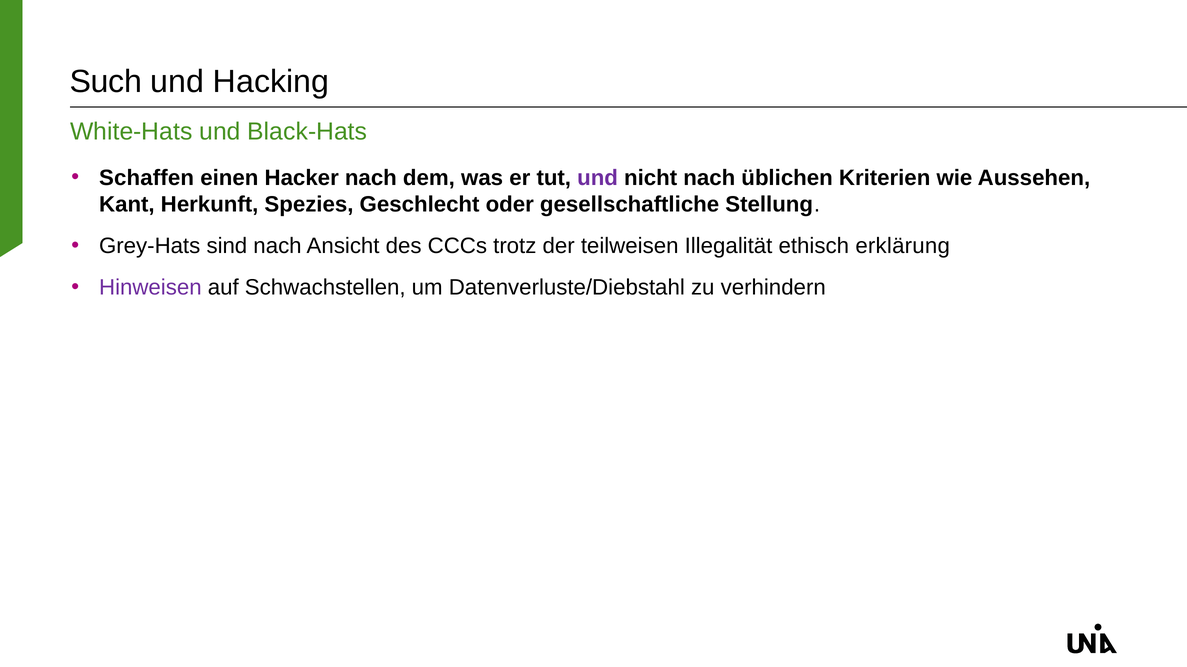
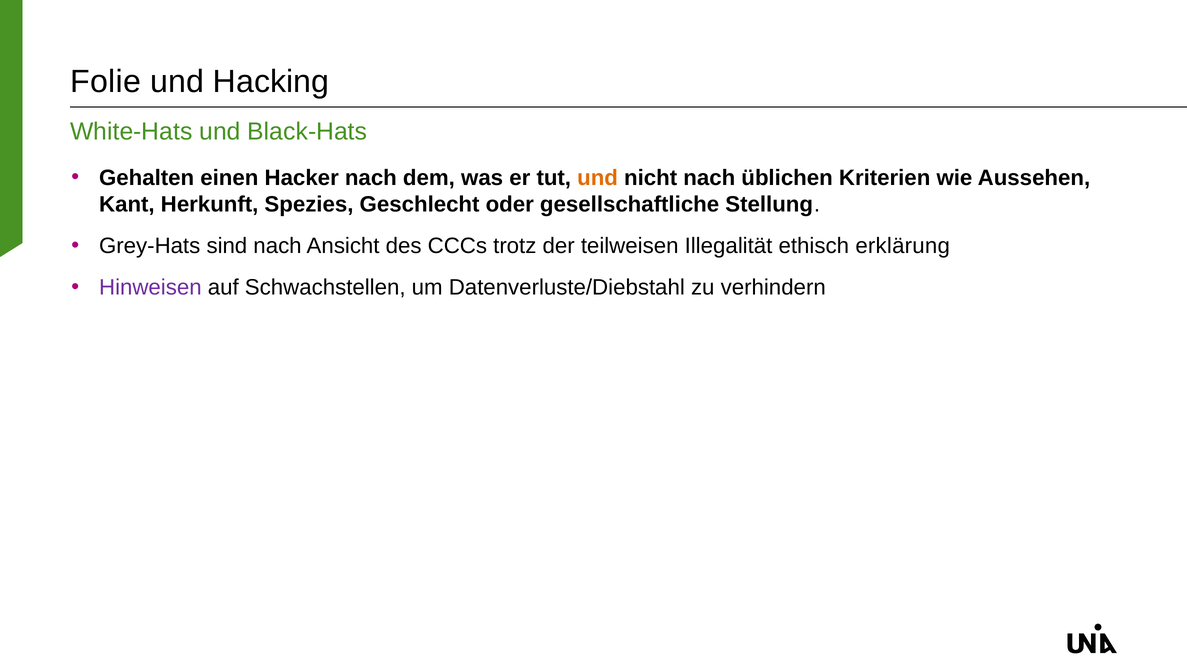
Such: Such -> Folie (106, 82)
Schaffen: Schaffen -> Gehalten (147, 178)
und colour: purple -> orange (598, 178)
